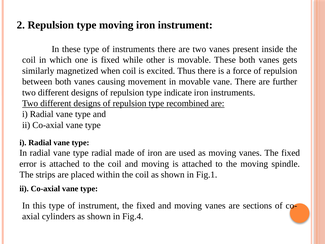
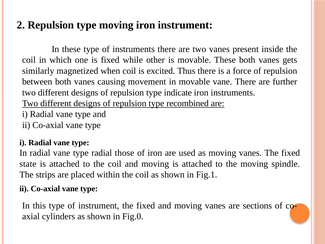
made: made -> those (125, 153)
error: error -> state (28, 164)
Fig.4: Fig.4 -> Fig.0 (133, 216)
